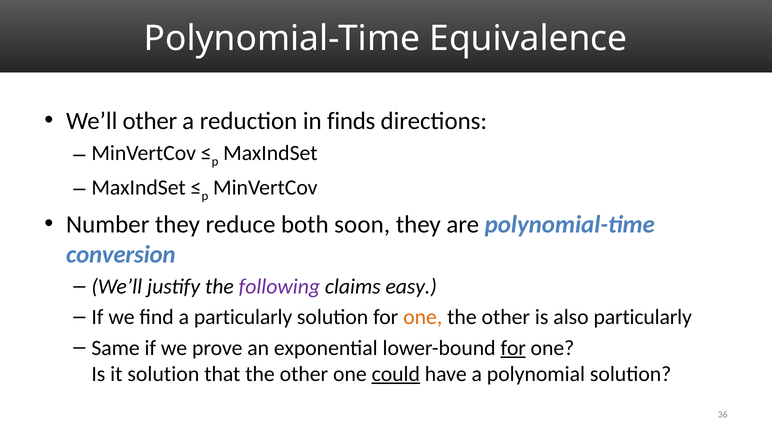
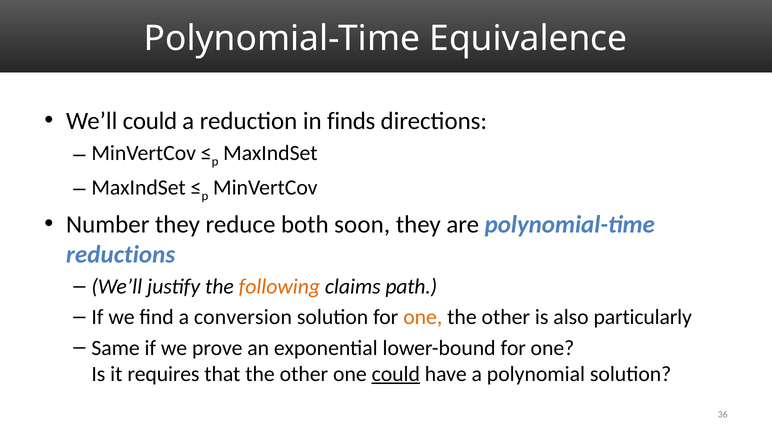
We’ll other: other -> could (150, 121)
conversion: conversion -> reductions (121, 255)
following colour: purple -> orange (279, 287)
easy: easy -> path (411, 287)
a particularly: particularly -> conversion (243, 317)
for underline: present -> none (513, 348)
it solution: solution -> requires (163, 374)
